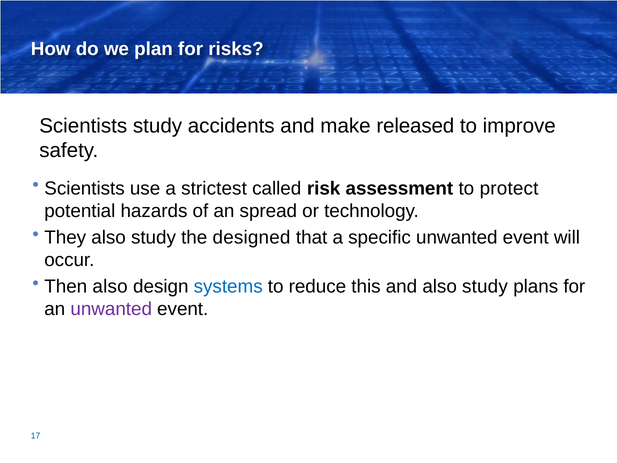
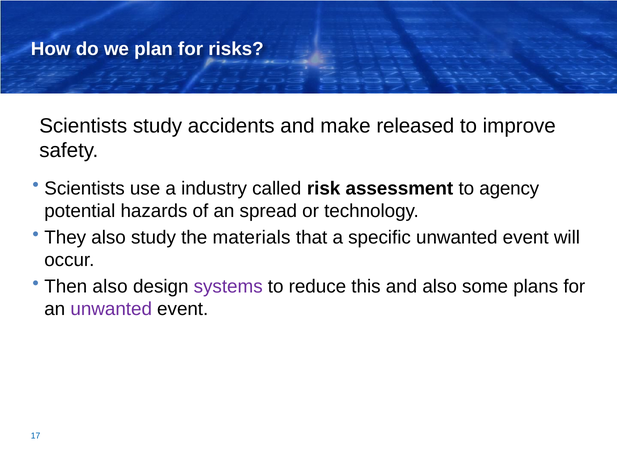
strictest: strictest -> industry (214, 188)
protect: protect -> agency (509, 188)
designed: designed -> materials (252, 237)
systems colour: blue -> purple (228, 286)
and also study: study -> some (485, 286)
